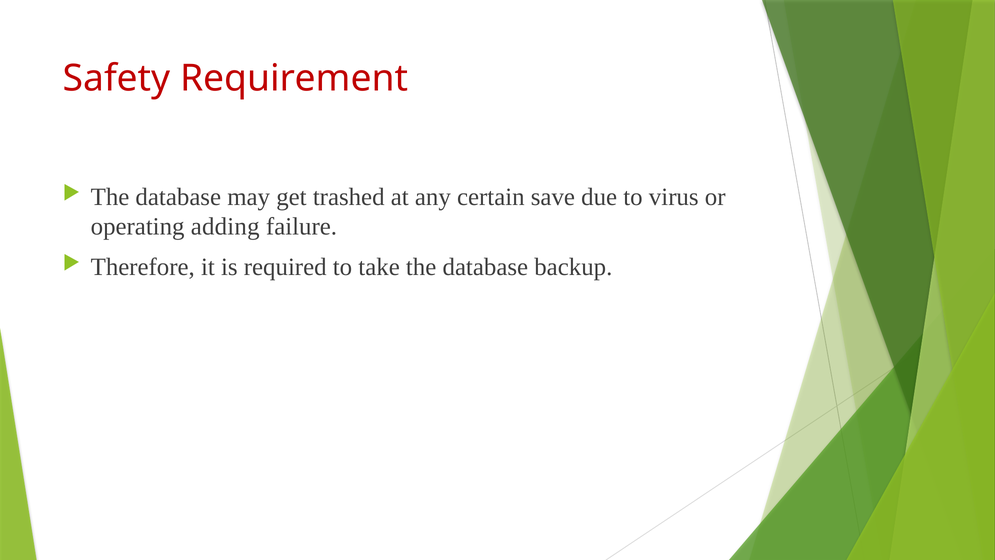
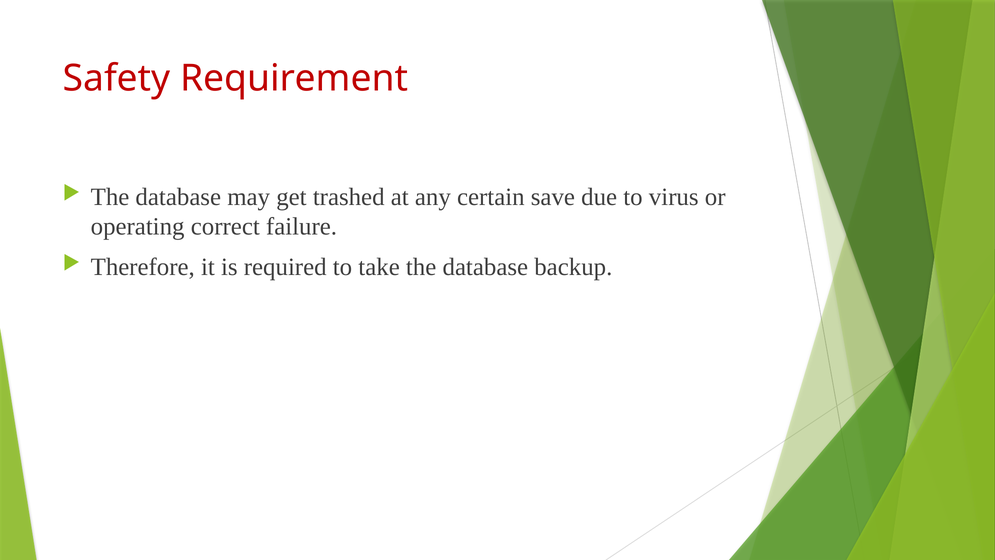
adding: adding -> correct (225, 227)
